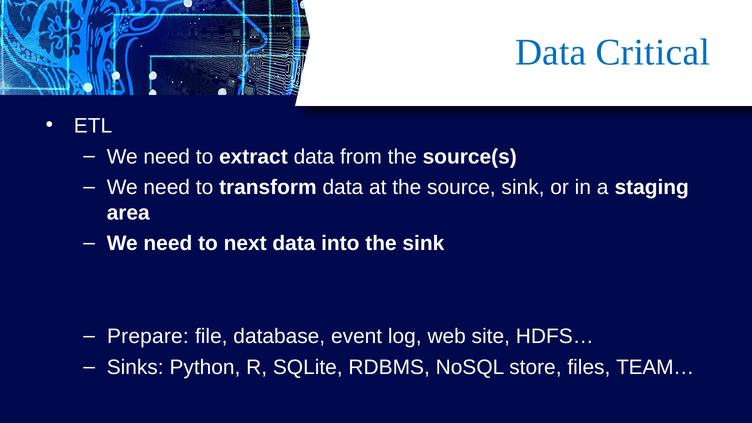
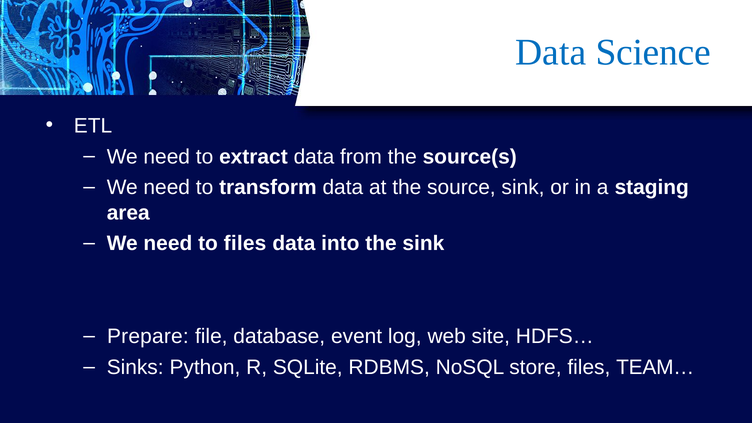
Critical: Critical -> Science (653, 52)
to next: next -> files (245, 244)
